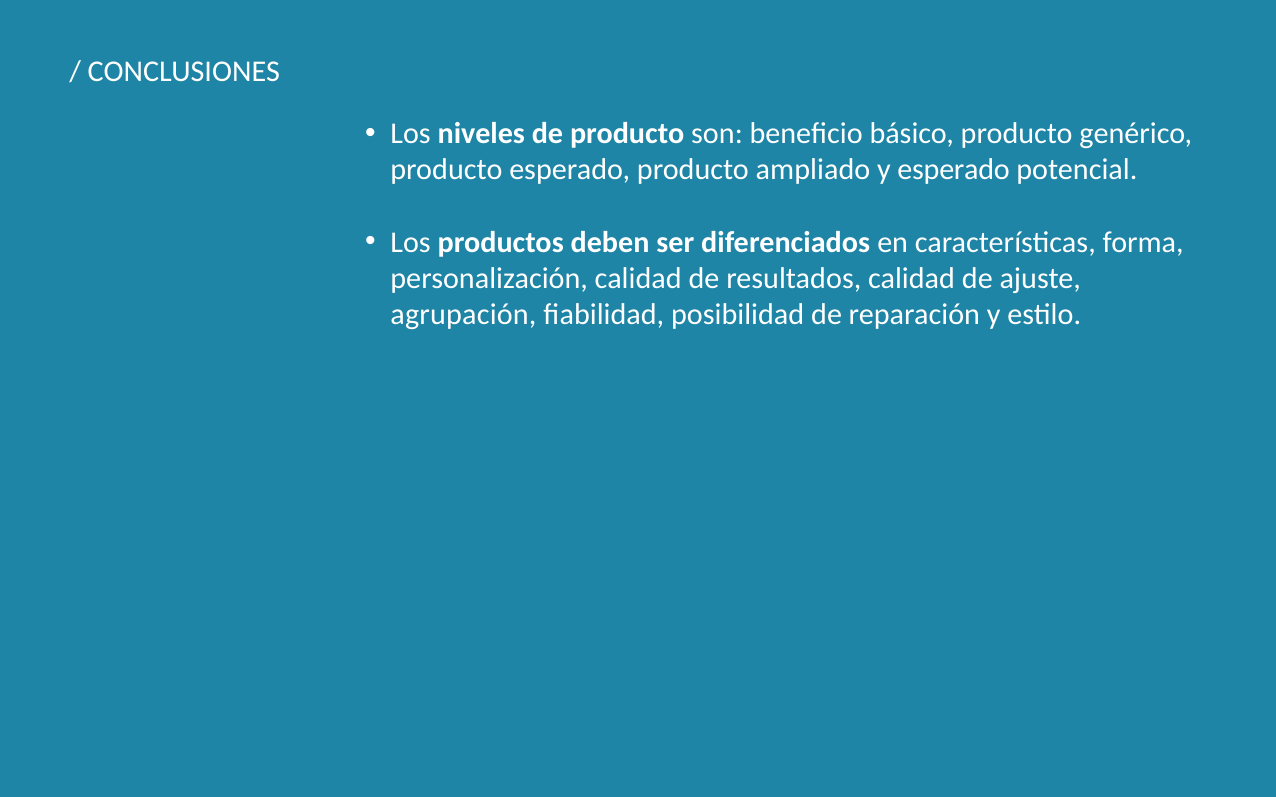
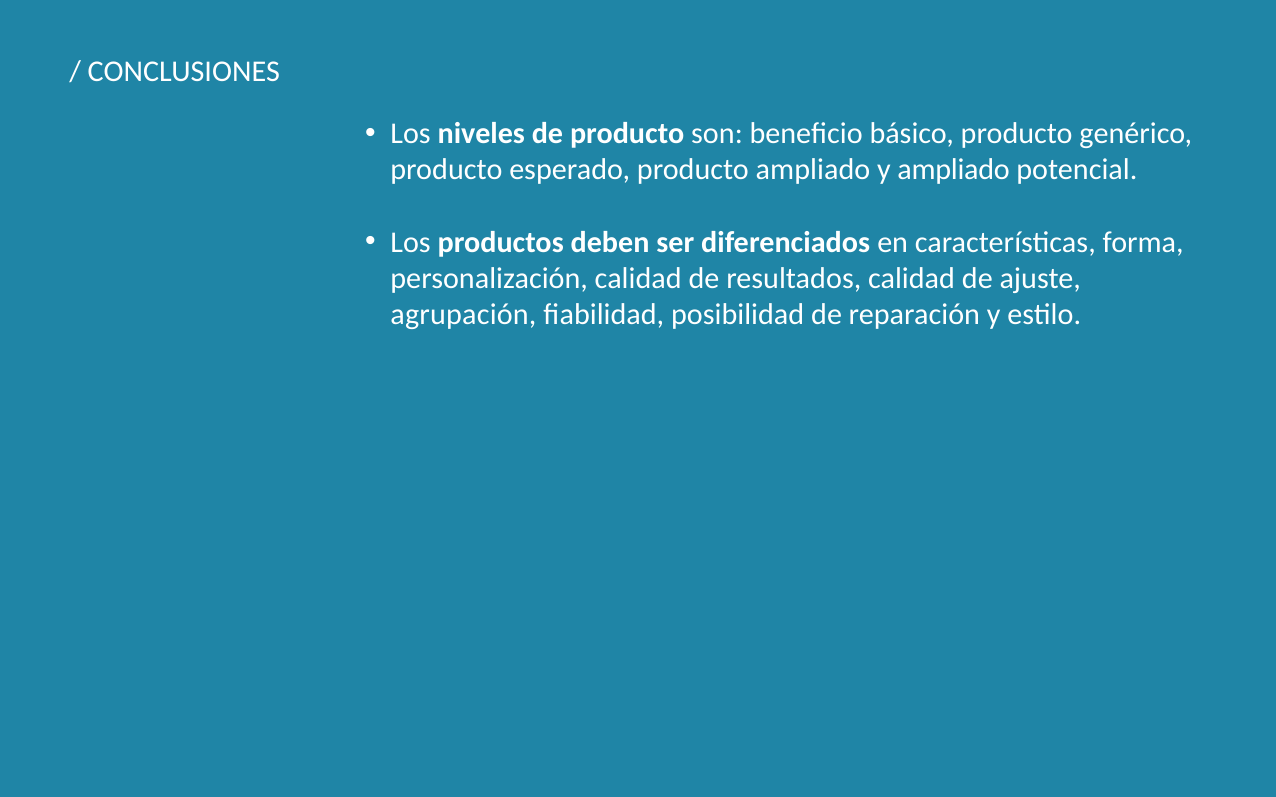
y esperado: esperado -> ampliado (954, 170)
